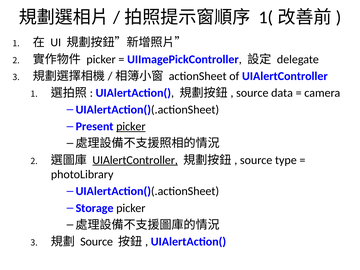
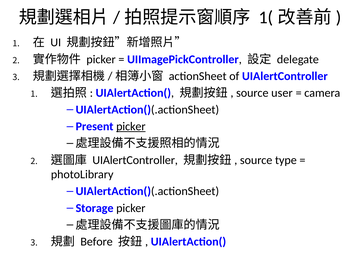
data: data -> user (282, 93)
UIAlertController underline: present -> none (135, 160)
Source: Source -> Before (97, 242)
